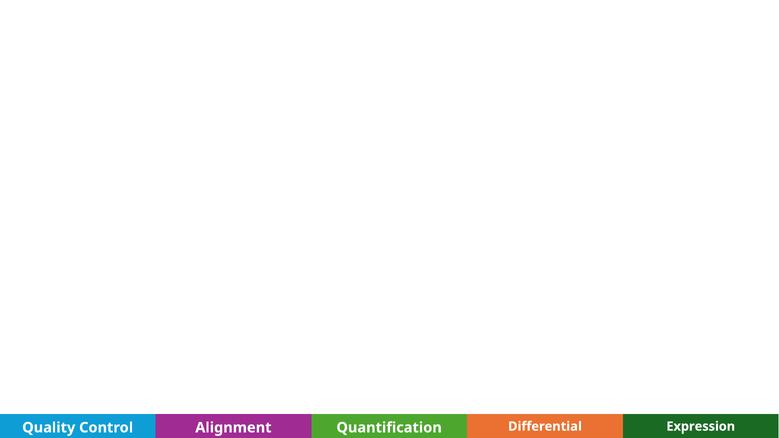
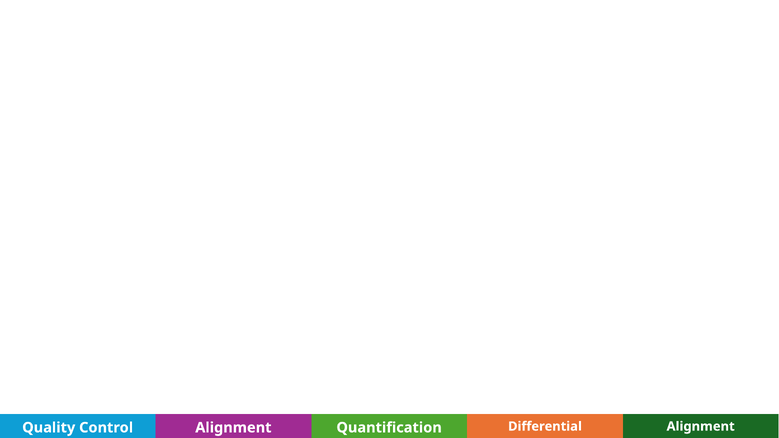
Expression: Expression -> Alignment (701, 427)
